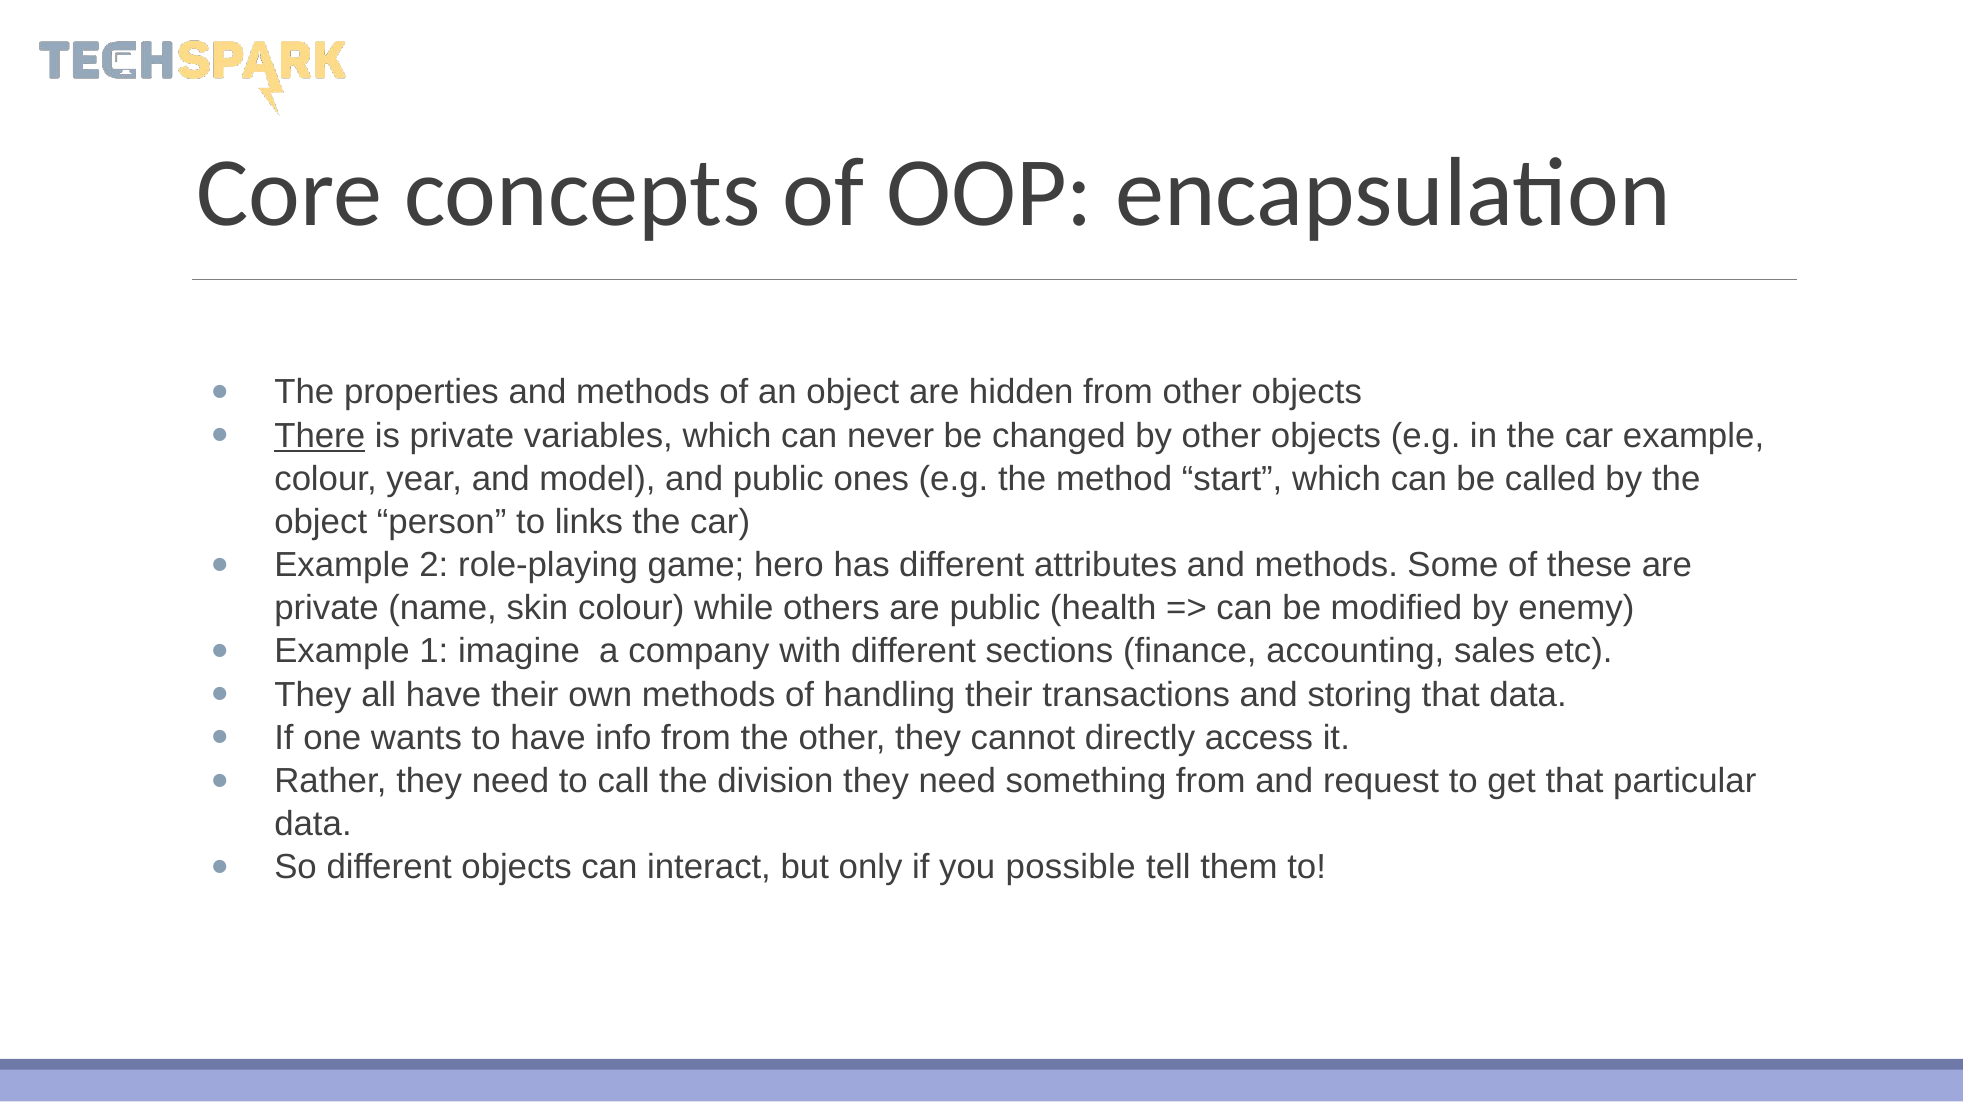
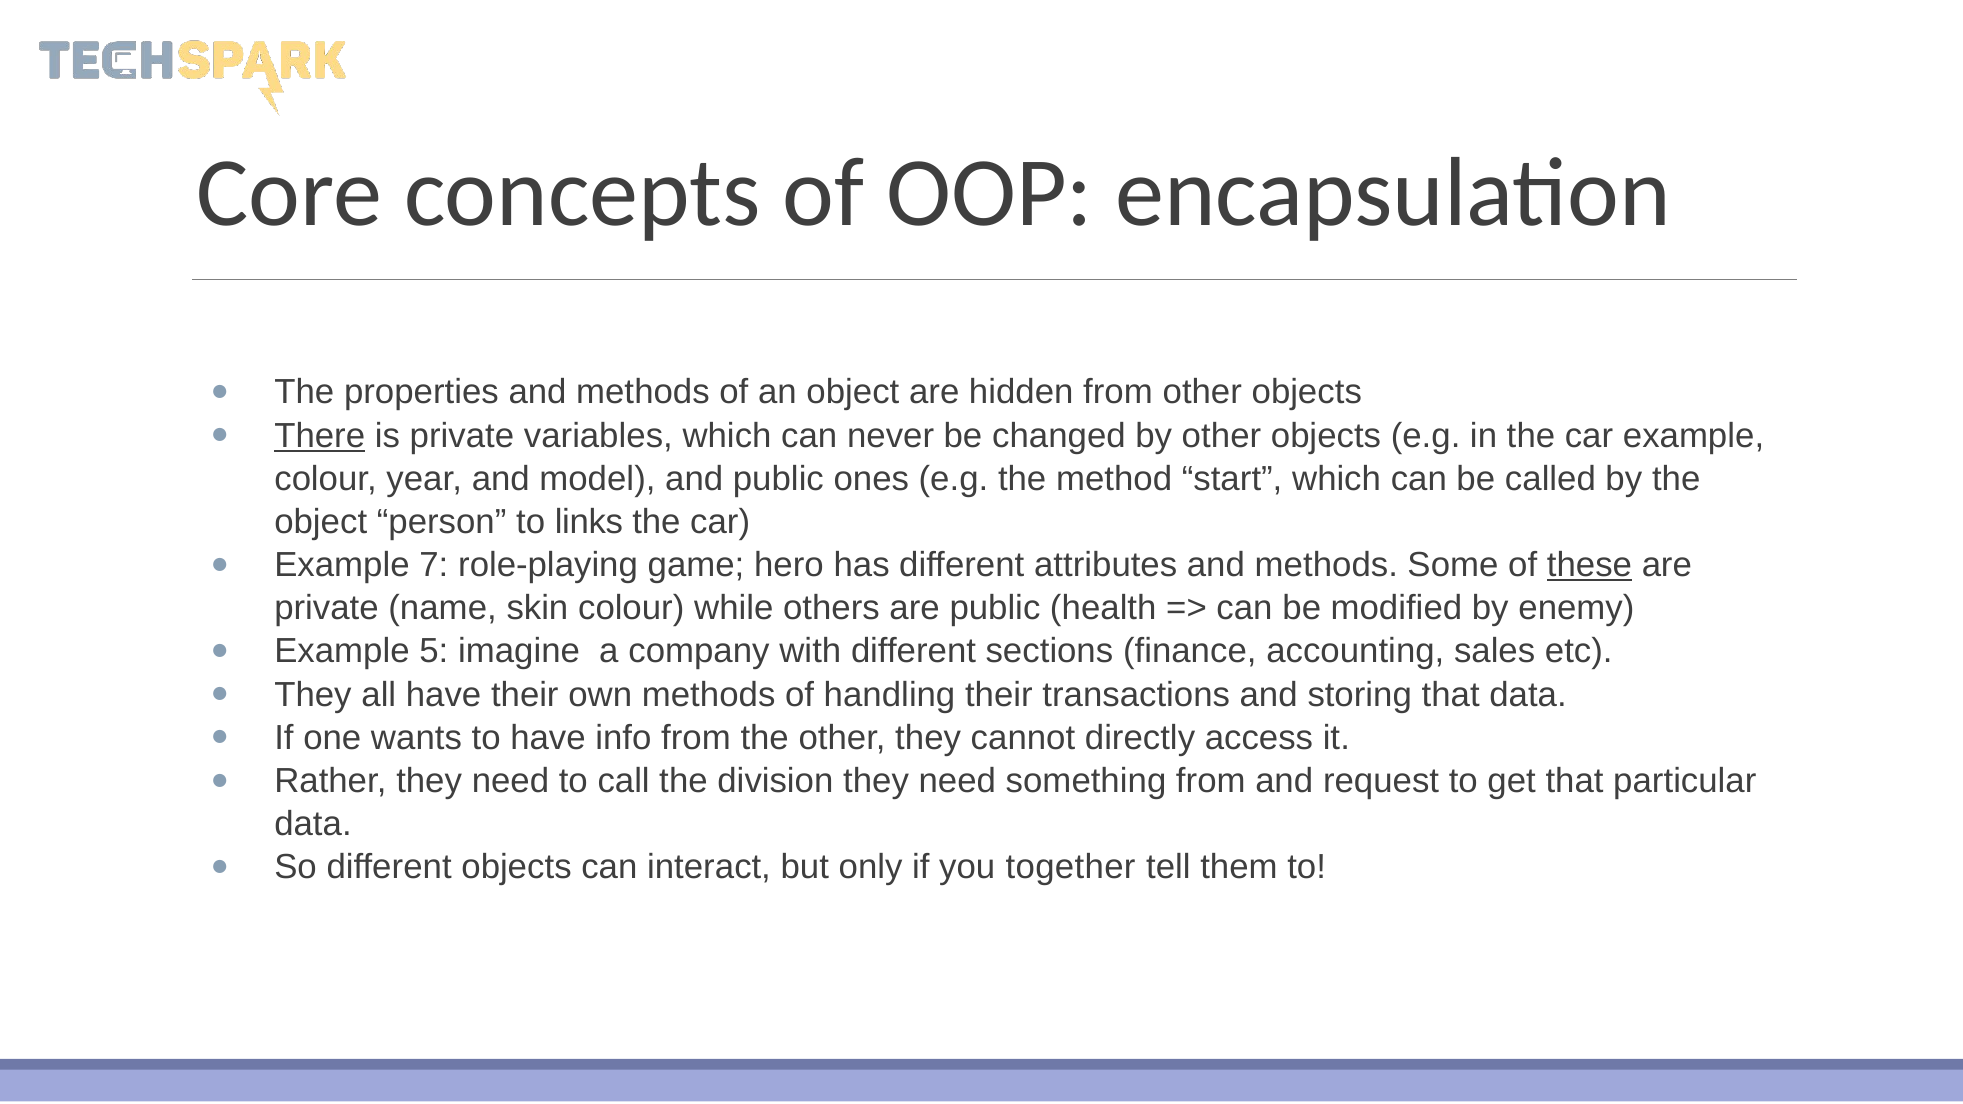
2: 2 -> 7 (434, 565)
these underline: none -> present (1589, 565)
1: 1 -> 5 (434, 652)
possible: possible -> together (1071, 868)
